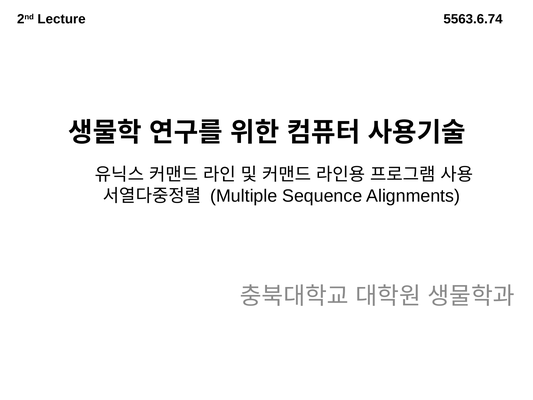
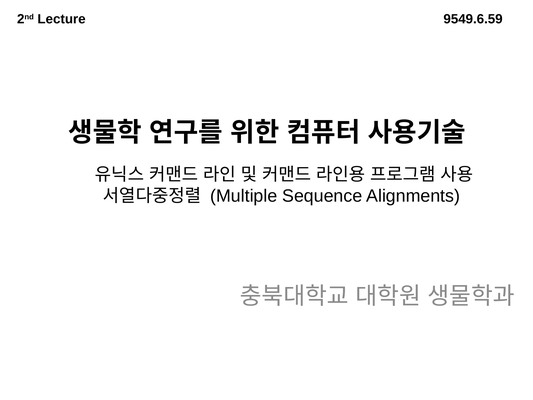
5563.6.74: 5563.6.74 -> 9549.6.59 (473, 19)
